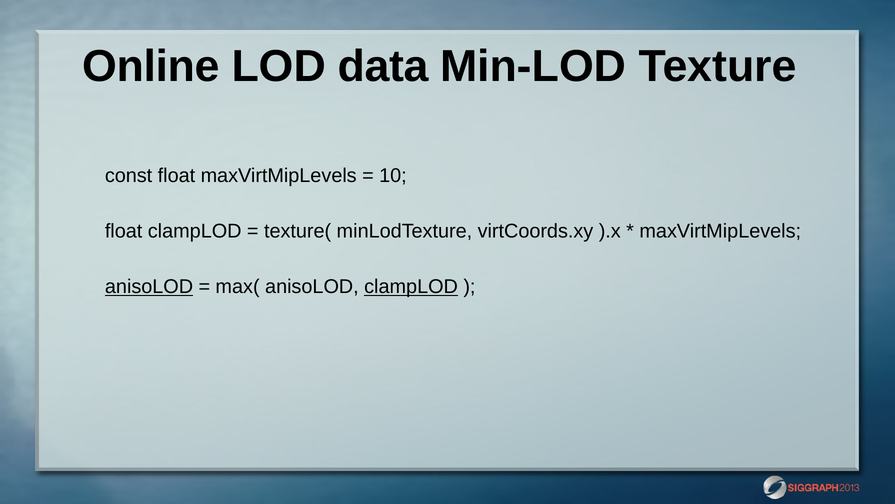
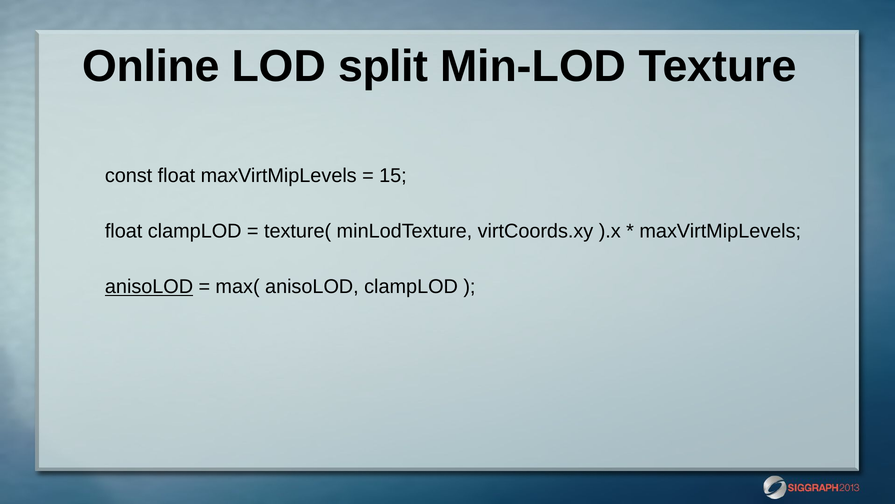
data: data -> split (383, 67)
10: 10 -> 15 (393, 175)
clampLOD underline: present -> none (411, 287)
